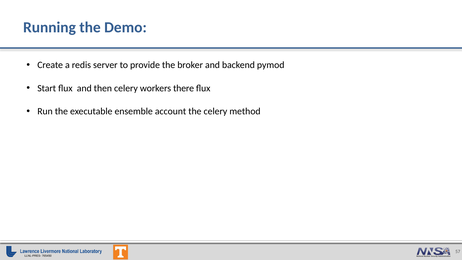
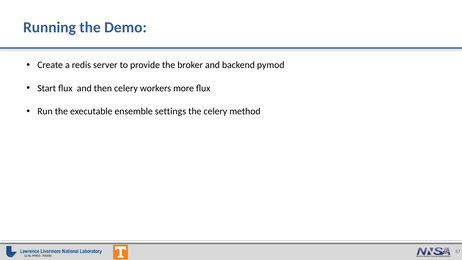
there: there -> more (184, 88)
account: account -> settings (171, 111)
